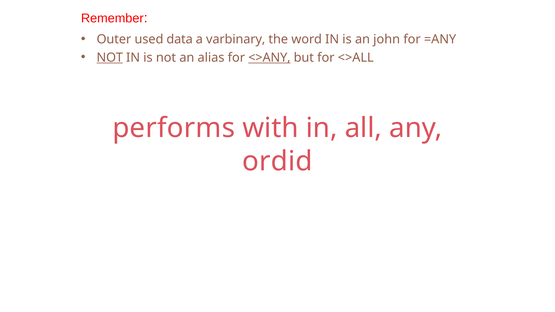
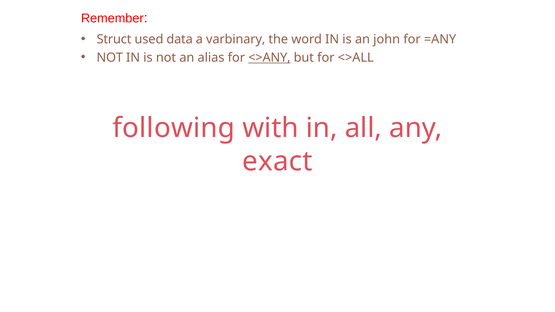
Outer: Outer -> Struct (114, 39)
NOT underline: present -> none (110, 58)
performs: performs -> following (174, 128)
ordid: ordid -> exact (277, 161)
